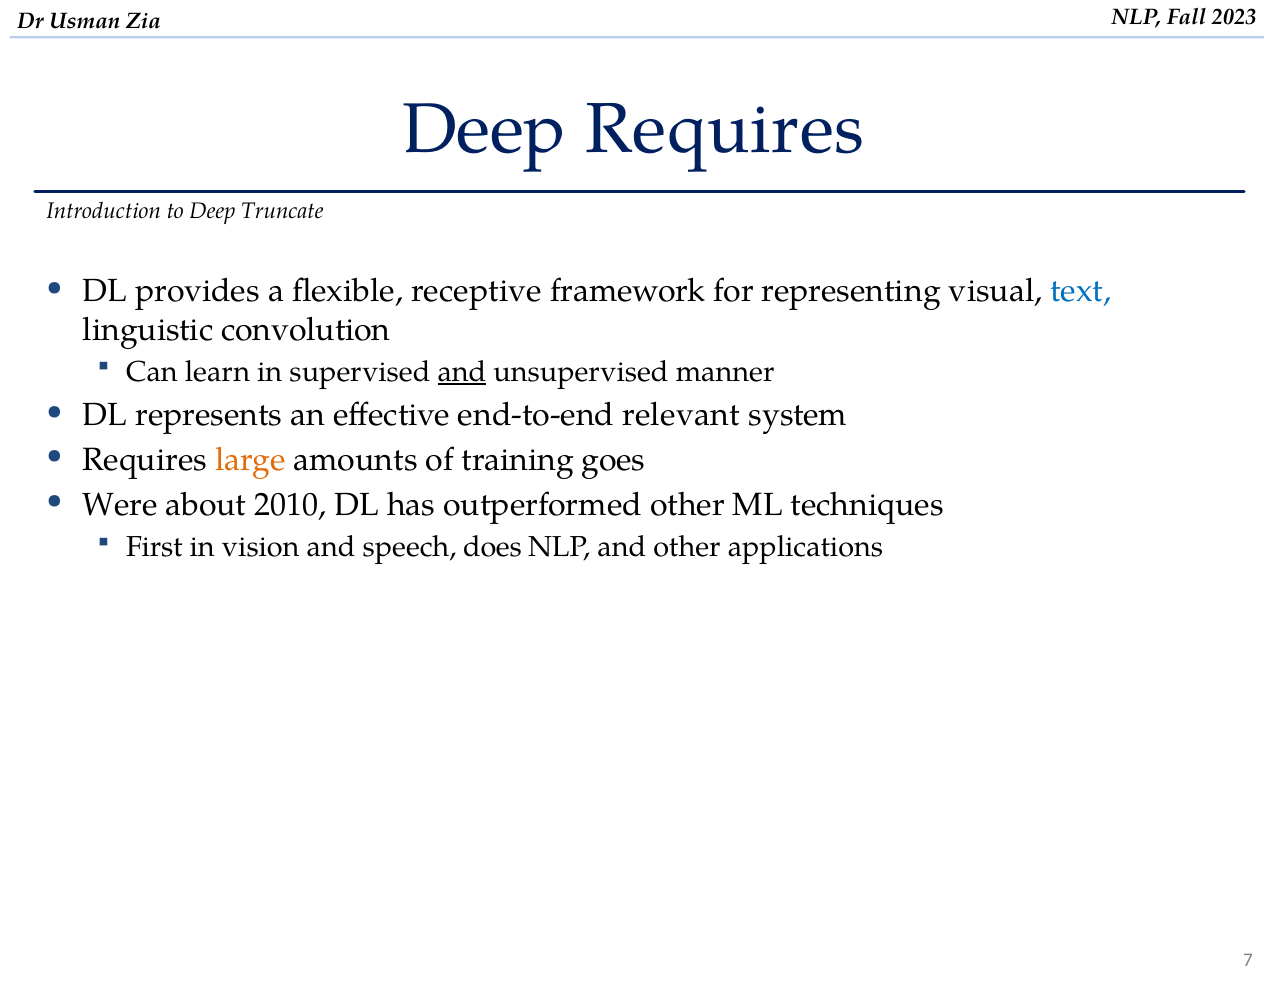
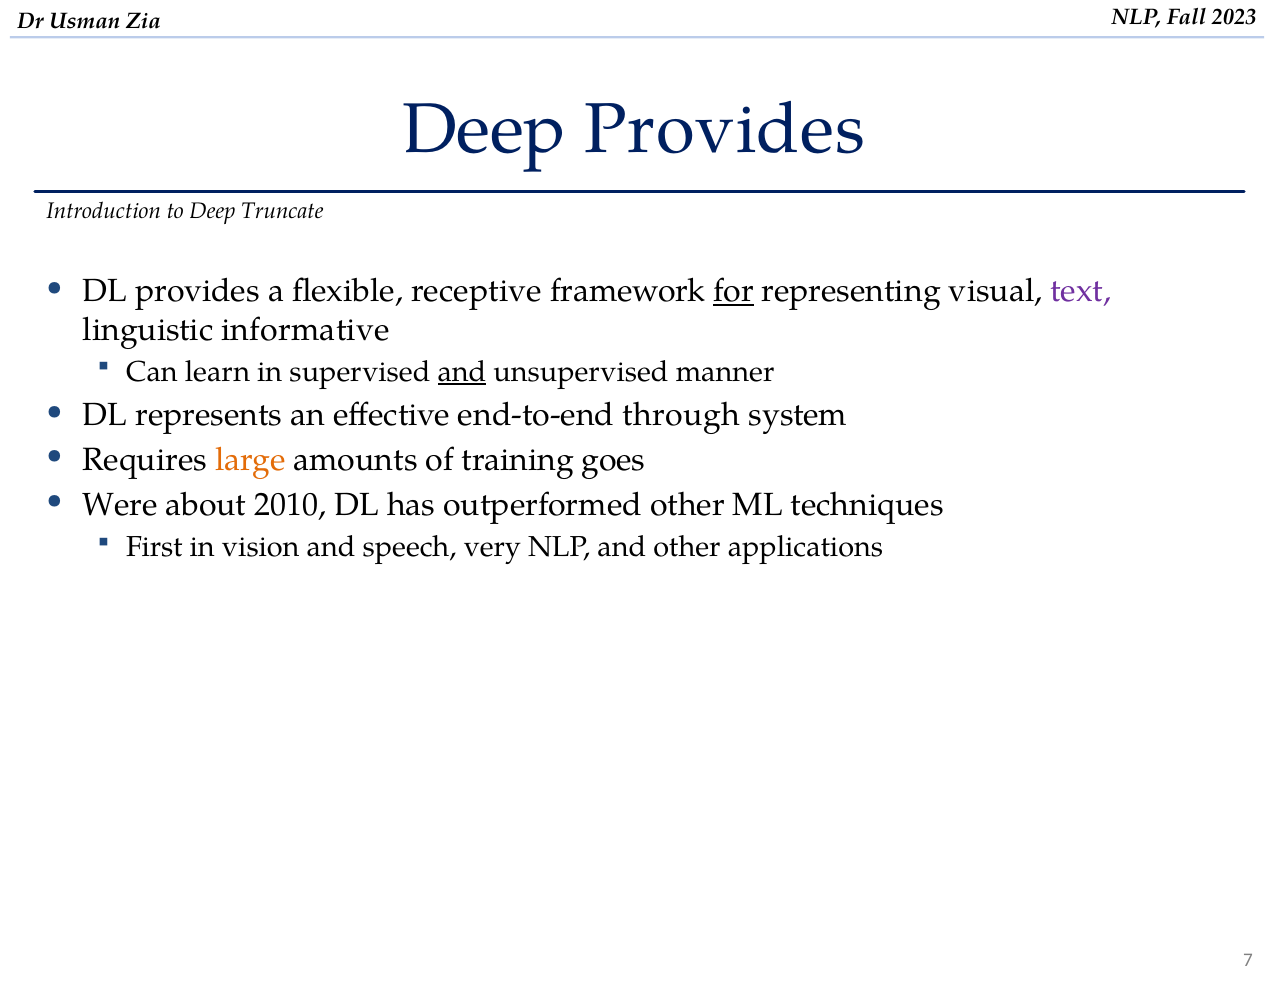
Deep Requires: Requires -> Provides (725, 129)
for underline: none -> present (733, 291)
text colour: blue -> purple (1081, 291)
convolution: convolution -> informative (306, 330)
relevant: relevant -> through (681, 415)
does: does -> very (492, 547)
